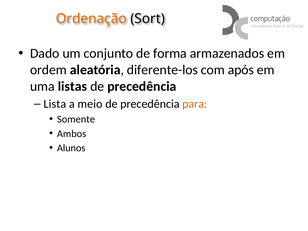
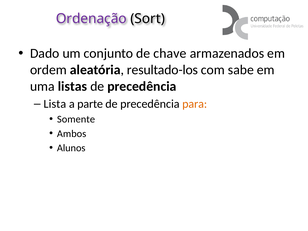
Ordenação colour: orange -> purple (91, 19)
forma: forma -> chave (170, 53)
diferente-los: diferente-los -> resultado-los (163, 70)
após: após -> sabe (241, 70)
meio: meio -> parte (90, 104)
